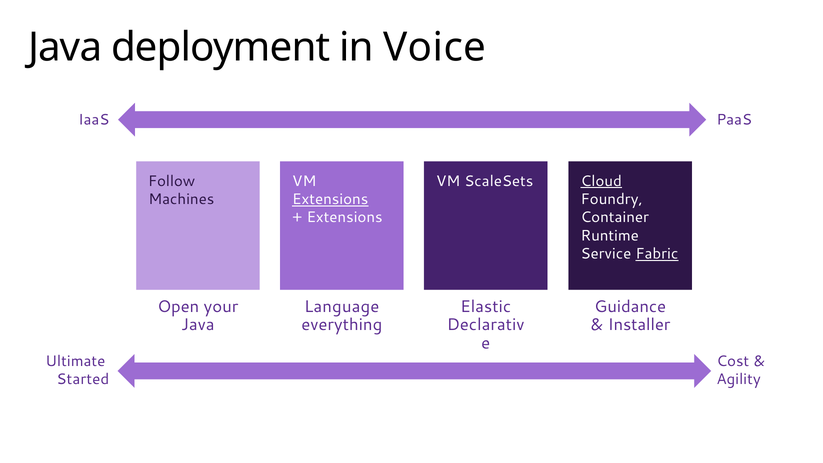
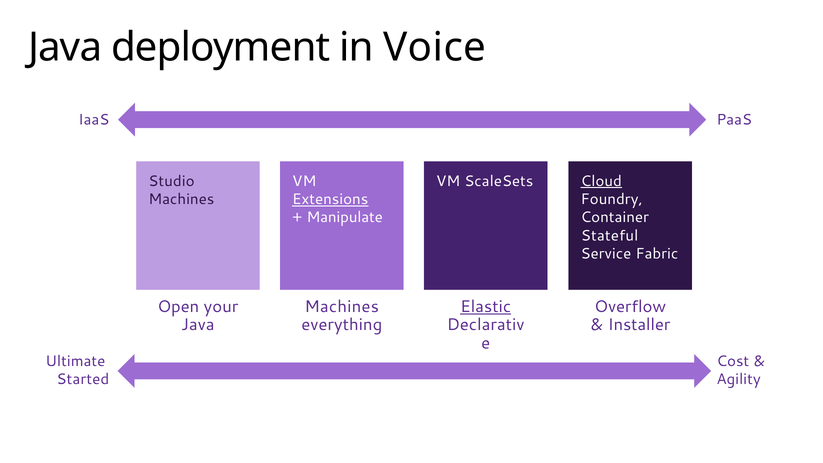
Follow: Follow -> Studio (171, 181)
Extensions: Extensions -> Manipulate (345, 217)
Runtime: Runtime -> Stateful (610, 236)
Fabric underline: present -> none (657, 254)
Language: Language -> Machines (342, 307)
Elastic underline: none -> present (486, 307)
Guidance: Guidance -> Overflow (630, 307)
